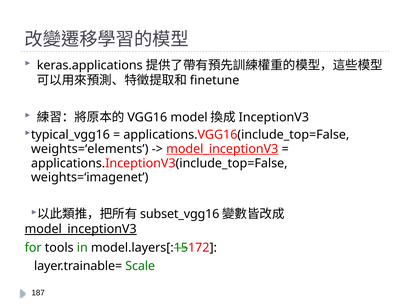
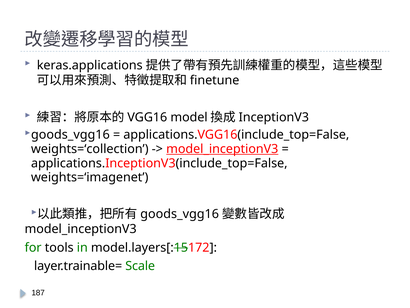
typical_vgg16: typical_vgg16 -> goods_vgg16 (70, 134)
weights=‘elements: weights=‘elements -> weights=‘collection (90, 149)
subset_vgg16: subset_vgg16 -> goods_vgg16 (180, 214)
model_inceptionV3 underline: present -> none (81, 229)
